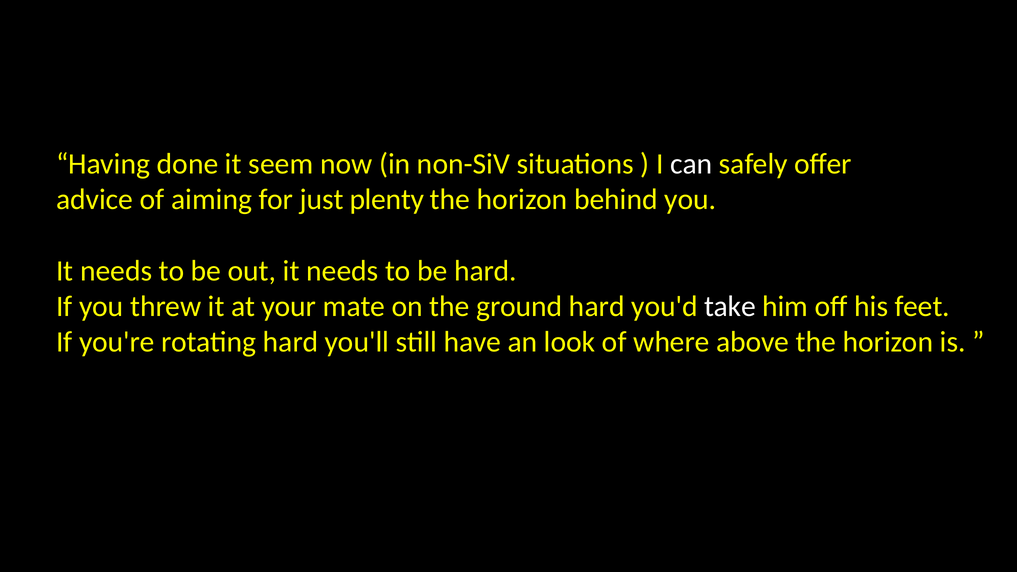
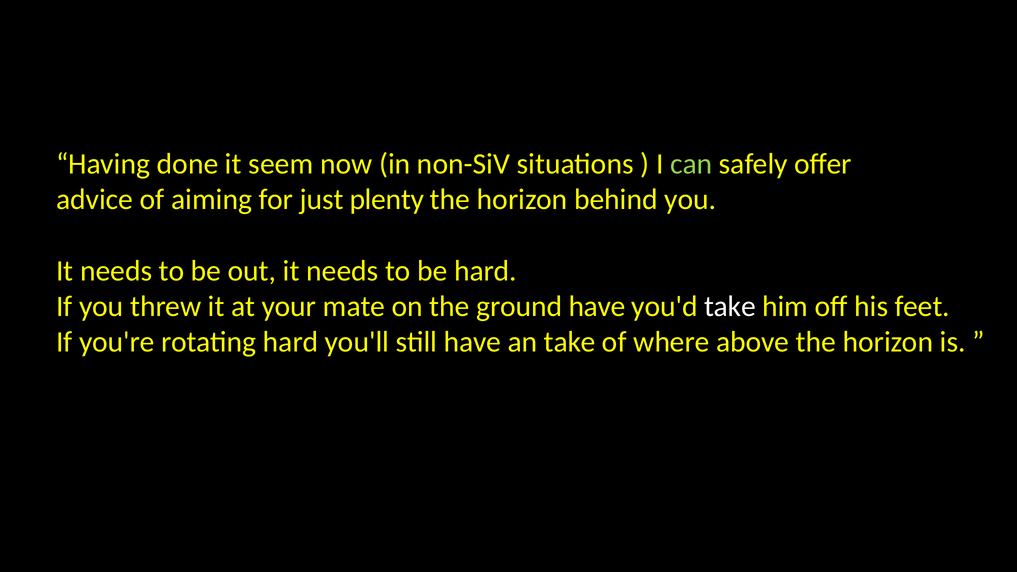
can colour: white -> light green (691, 164)
ground hard: hard -> have (597, 306)
an look: look -> take (570, 342)
